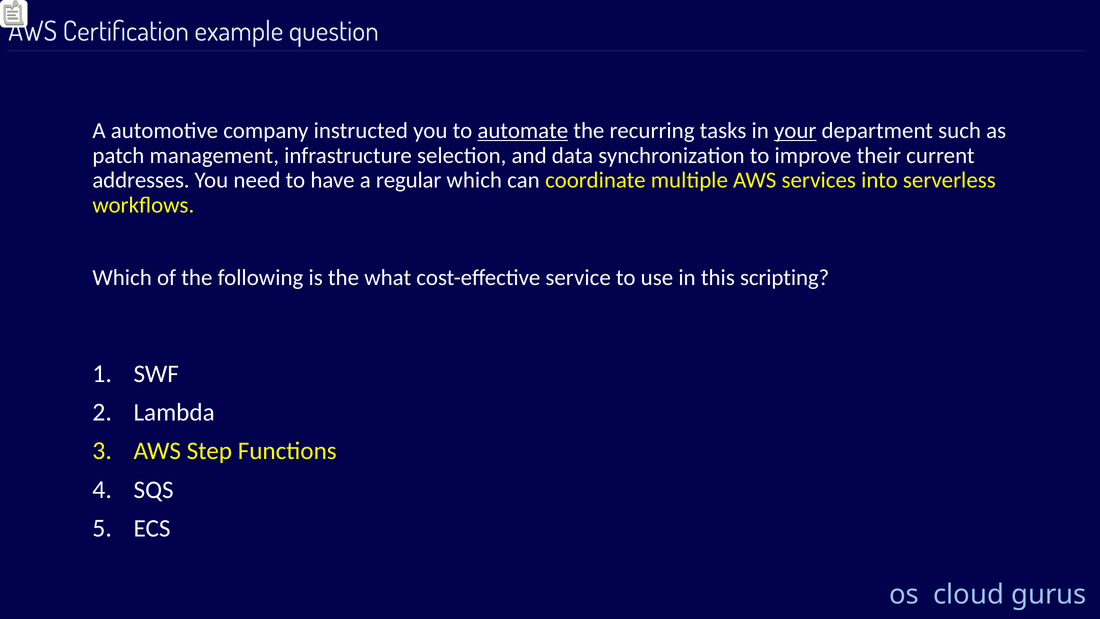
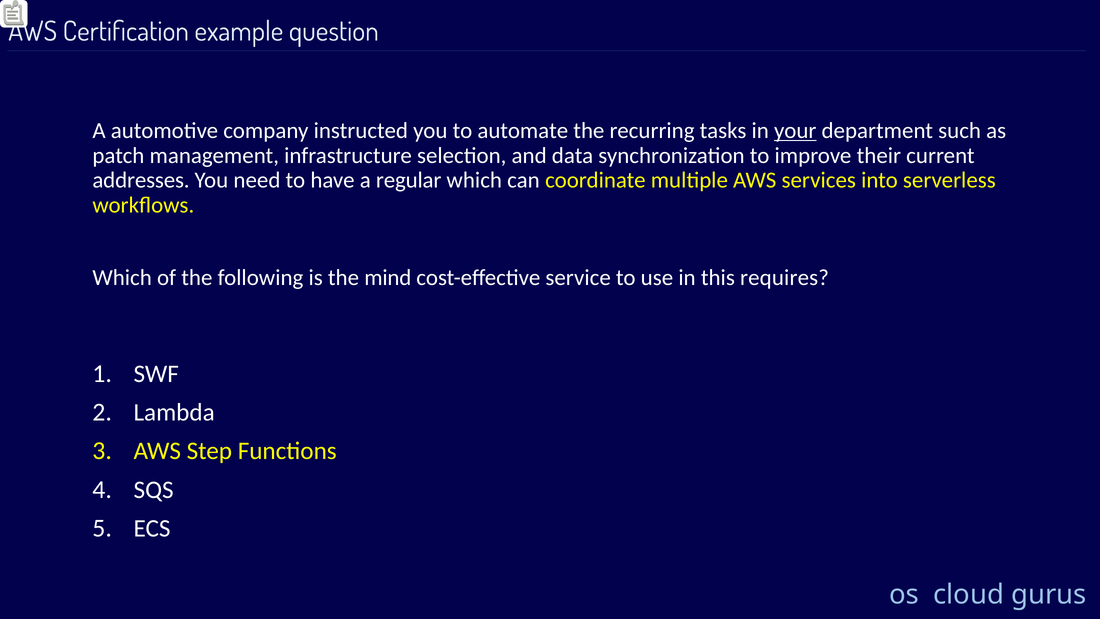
automate underline: present -> none (523, 131)
what: what -> mind (388, 277)
scripting: scripting -> requires (785, 277)
